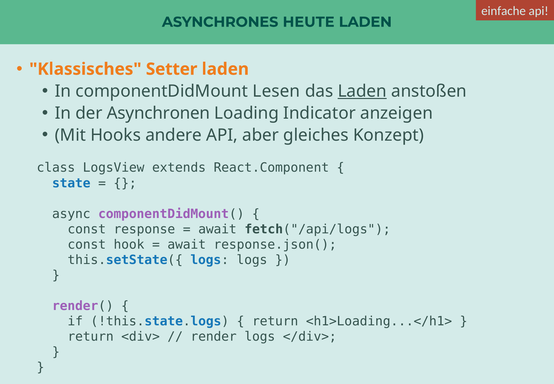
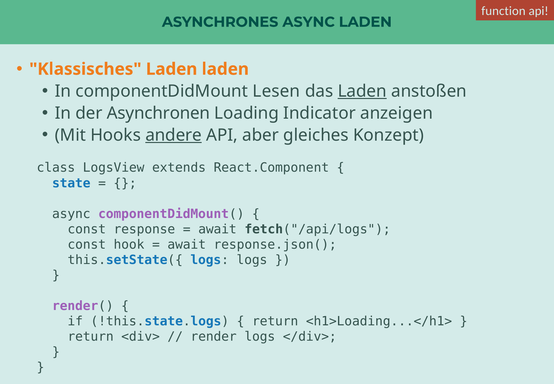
einfache: einfache -> function (503, 11)
ASYNCHRONES HEUTE: HEUTE -> ASYNC (309, 22)
Klassisches Setter: Setter -> Laden (172, 69)
andere underline: none -> present (174, 135)
